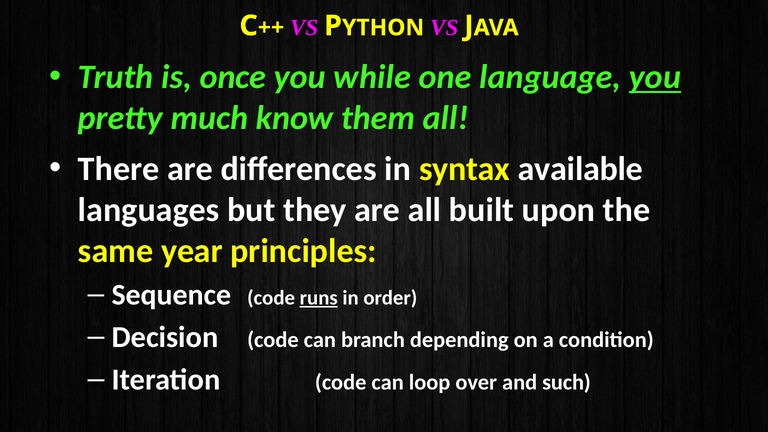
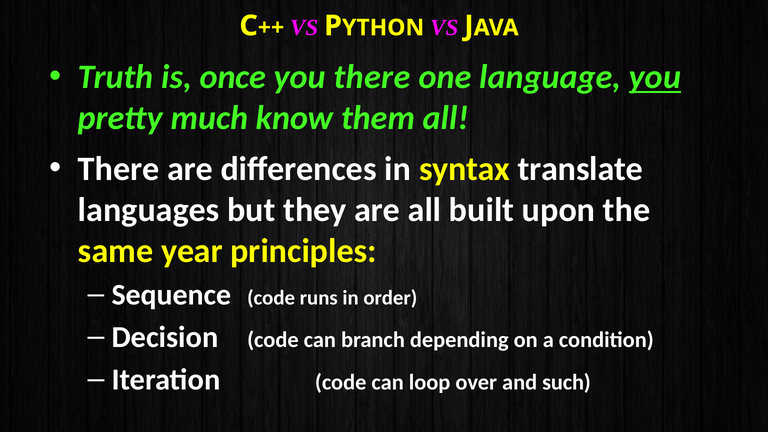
you while: while -> there (372, 77)
available: available -> translate (580, 169)
runs underline: present -> none (319, 298)
